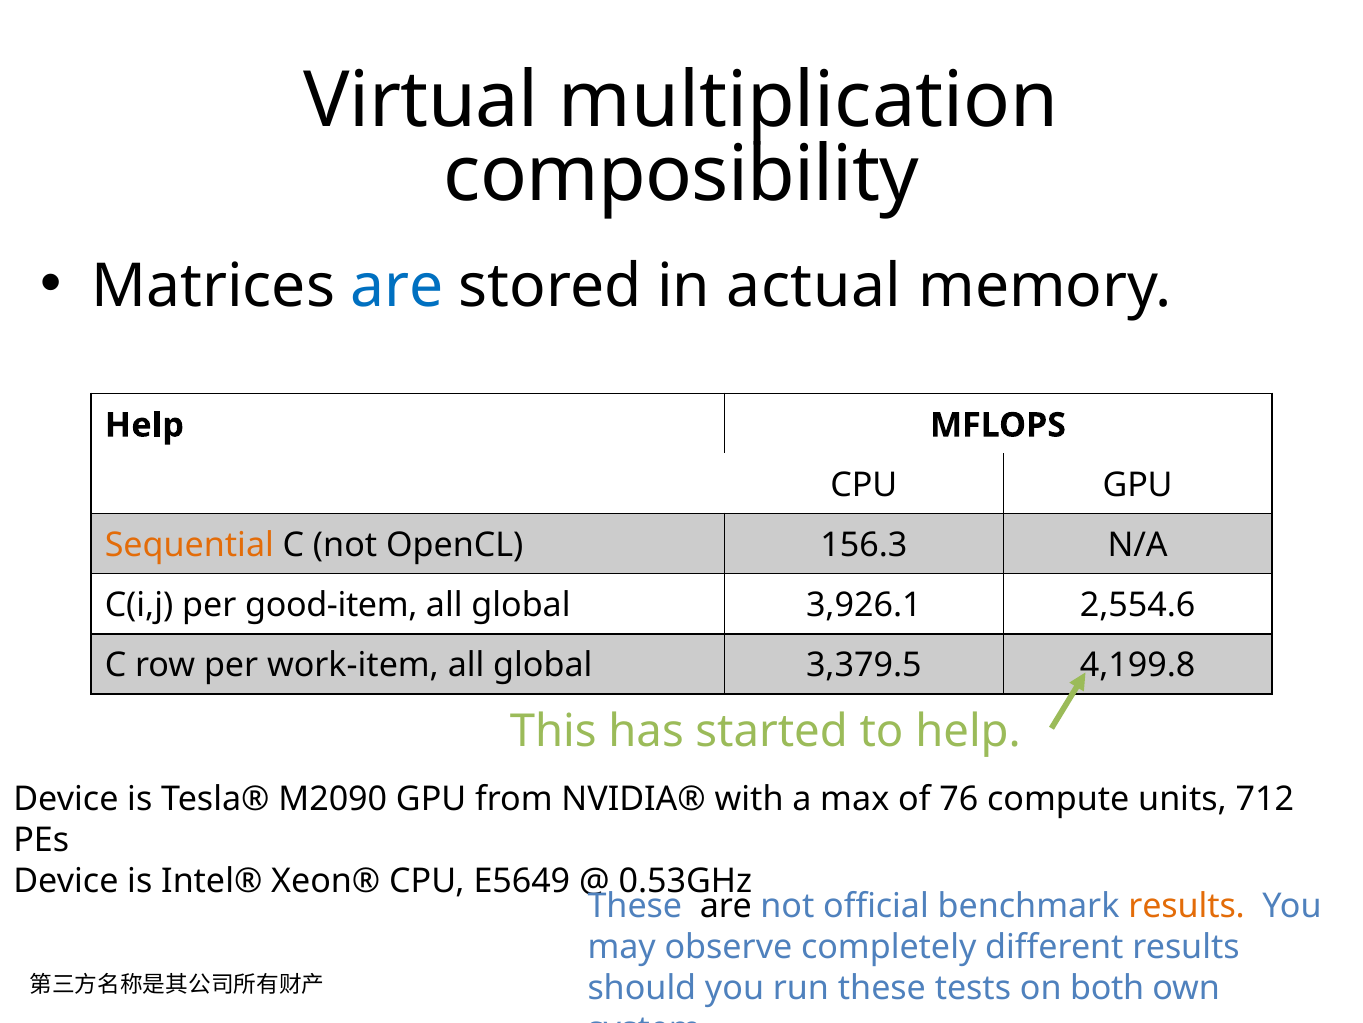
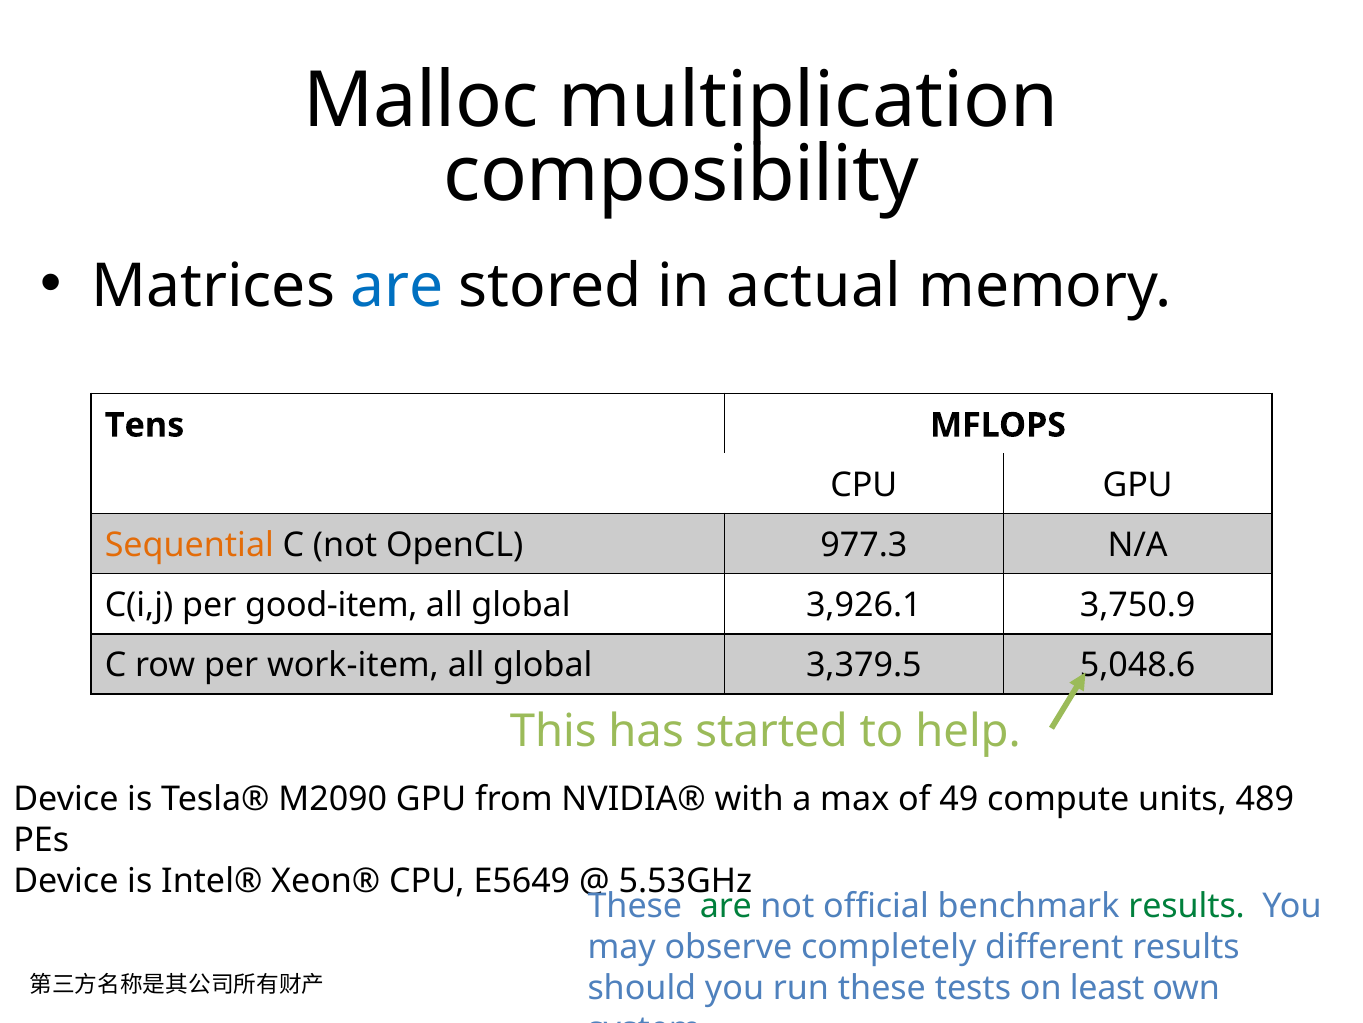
Virtual: Virtual -> Malloc (421, 100)
Help: Help -> Tens (145, 425)
156.3: 156.3 -> 977.3 (864, 545)
2,554.6: 2,554.6 -> 3,750.9 (1138, 605)
4,199.8: 4,199.8 -> 5,048.6 (1138, 665)
76: 76 -> 49 (959, 798)
712: 712 -> 489 (1265, 798)
0.53GHz: 0.53GHz -> 5.53GHz (685, 880)
are colour: black -> green (726, 906)
results colour: orange -> green (1187, 906)
both: both -> least (1107, 987)
